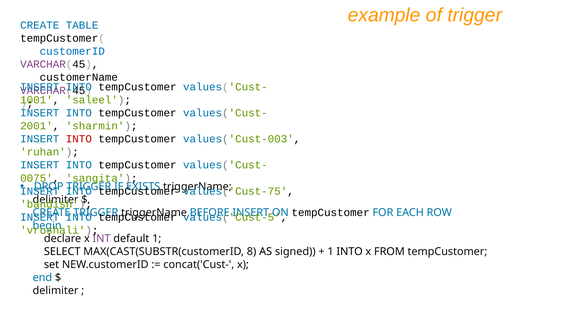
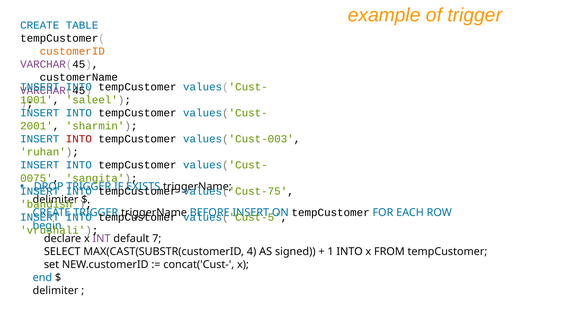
customerID colour: blue -> orange (72, 51)
default 1: 1 -> 7 (157, 238)
8: 8 -> 4 (252, 251)
